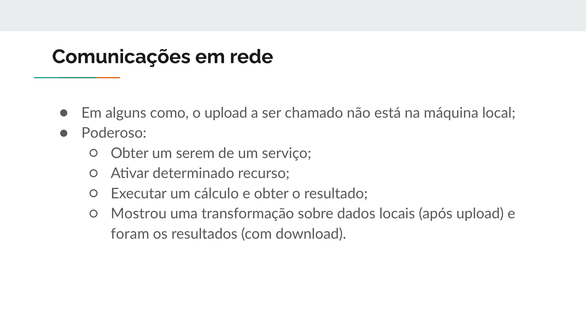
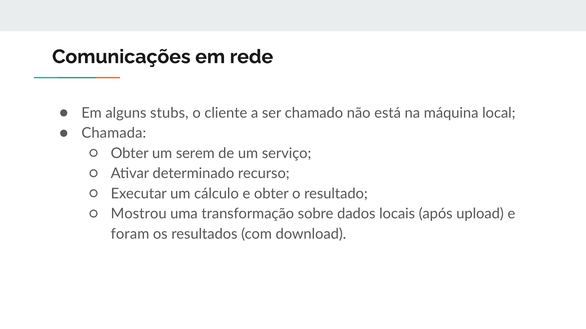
como: como -> stubs (169, 113)
o upload: upload -> cliente (226, 113)
Poderoso: Poderoso -> Chamada (114, 133)
